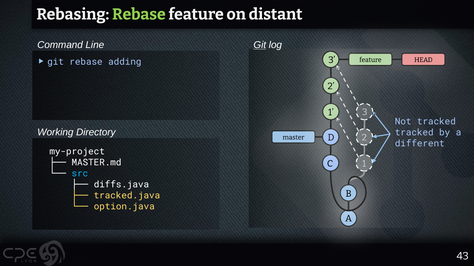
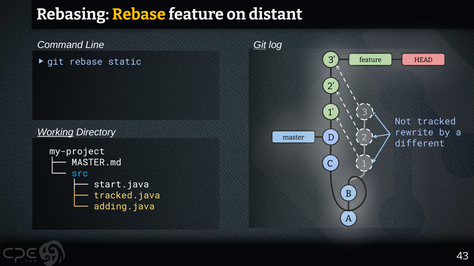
Rebase colour: light green -> yellow (139, 14)
adding: adding -> static (125, 62)
Working underline: none -> present (55, 132)
tracked: tracked -> rewrite (414, 133)
diffs.java: diffs.java -> start.java (121, 185)
option.java: option.java -> adding.java (124, 207)
